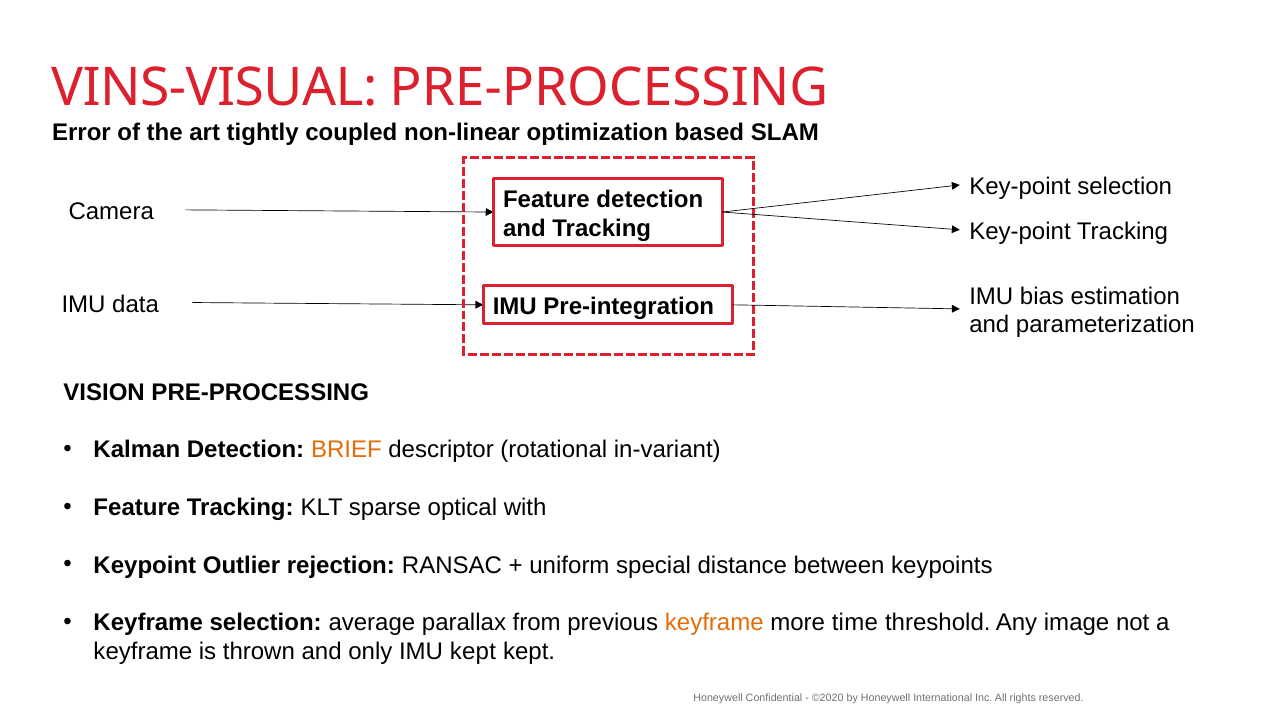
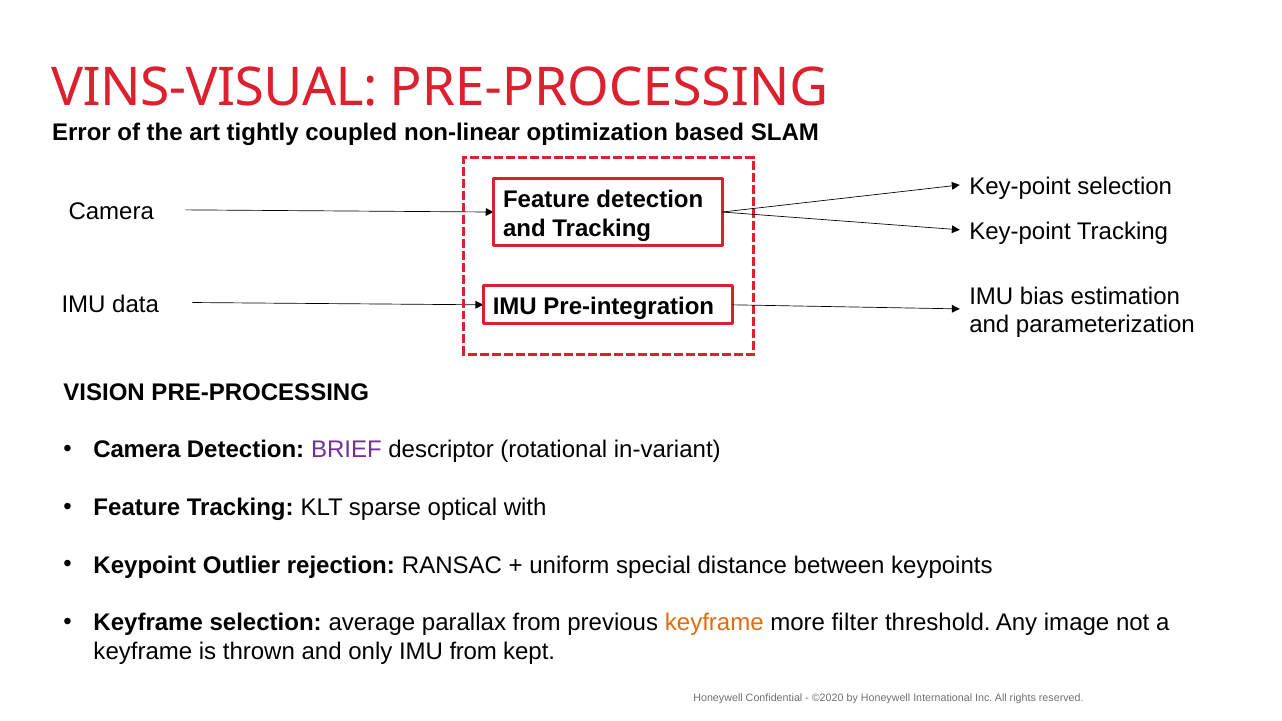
Kalman: Kalman -> Camera (137, 450)
BRIEF colour: orange -> purple (346, 450)
time: time -> filter (855, 623)
IMU kept: kept -> from (473, 652)
